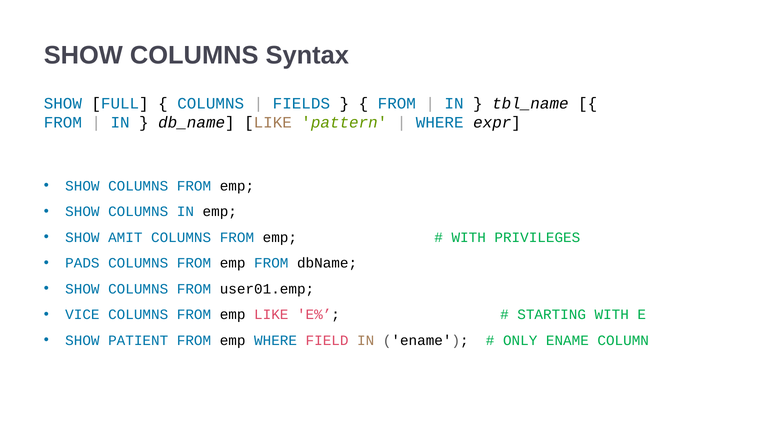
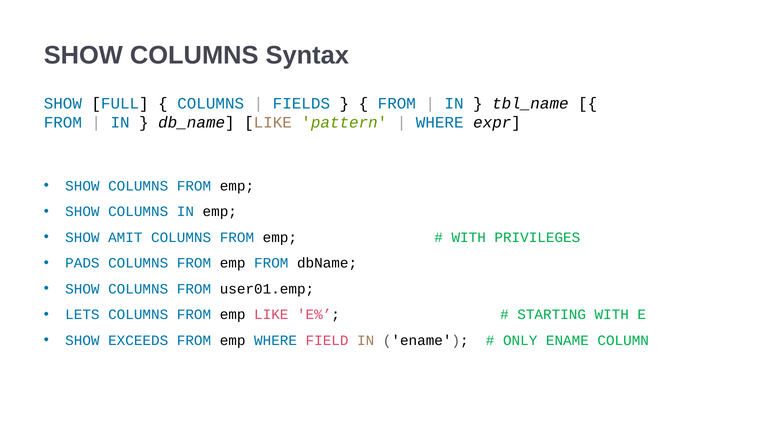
VICE: VICE -> LETS (82, 315)
PATIENT: PATIENT -> EXCEEDS (138, 341)
